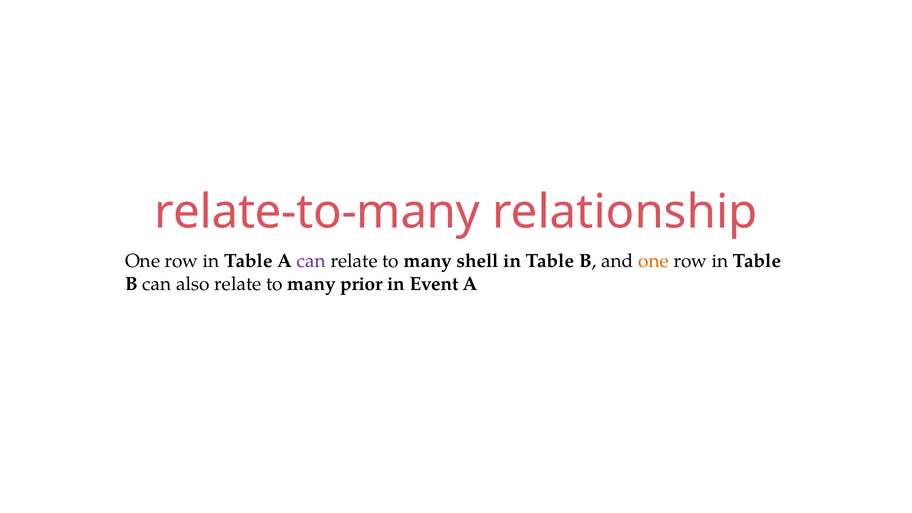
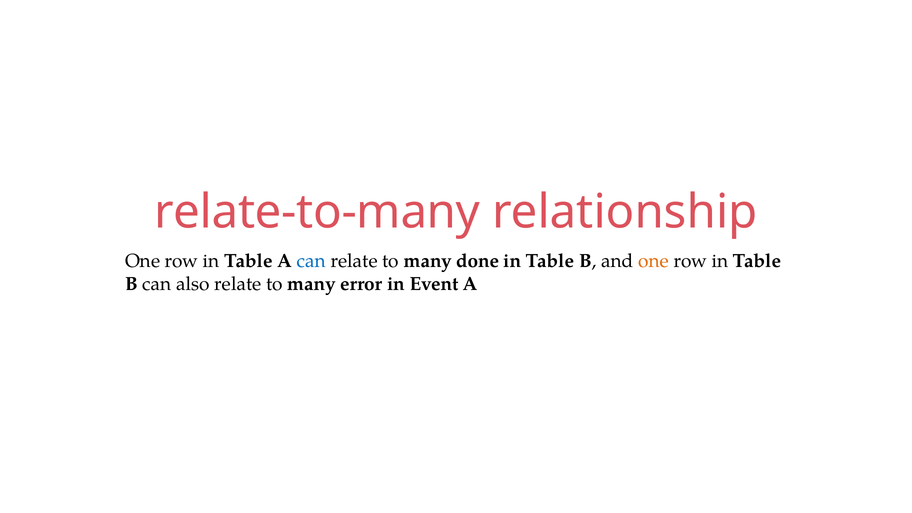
can colour: purple -> blue (311, 261)
shell: shell -> done (478, 261)
prior: prior -> error (361, 284)
